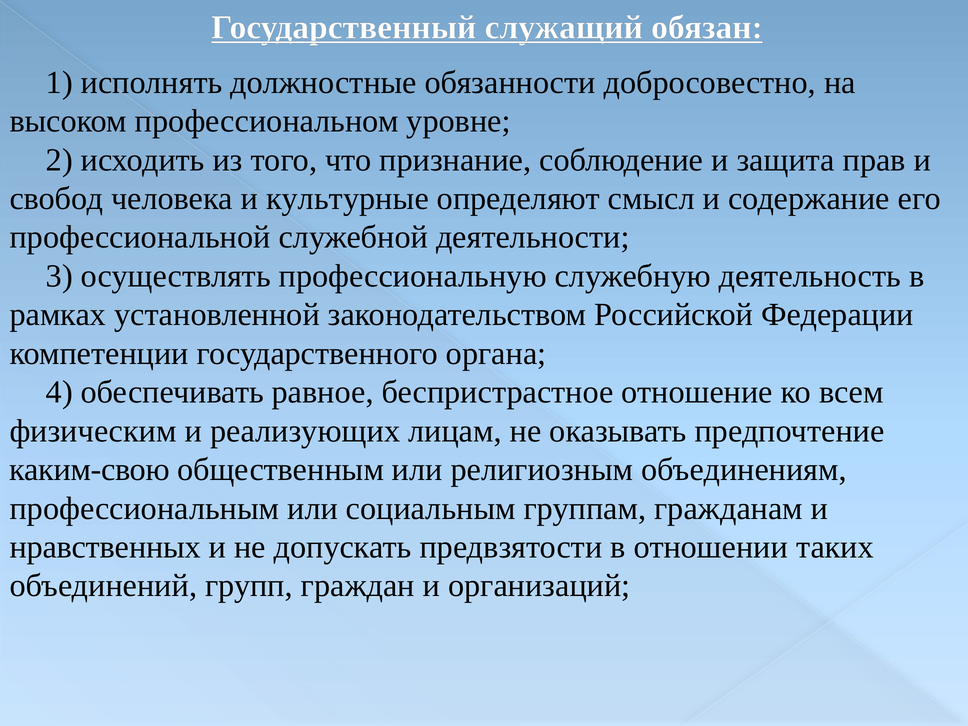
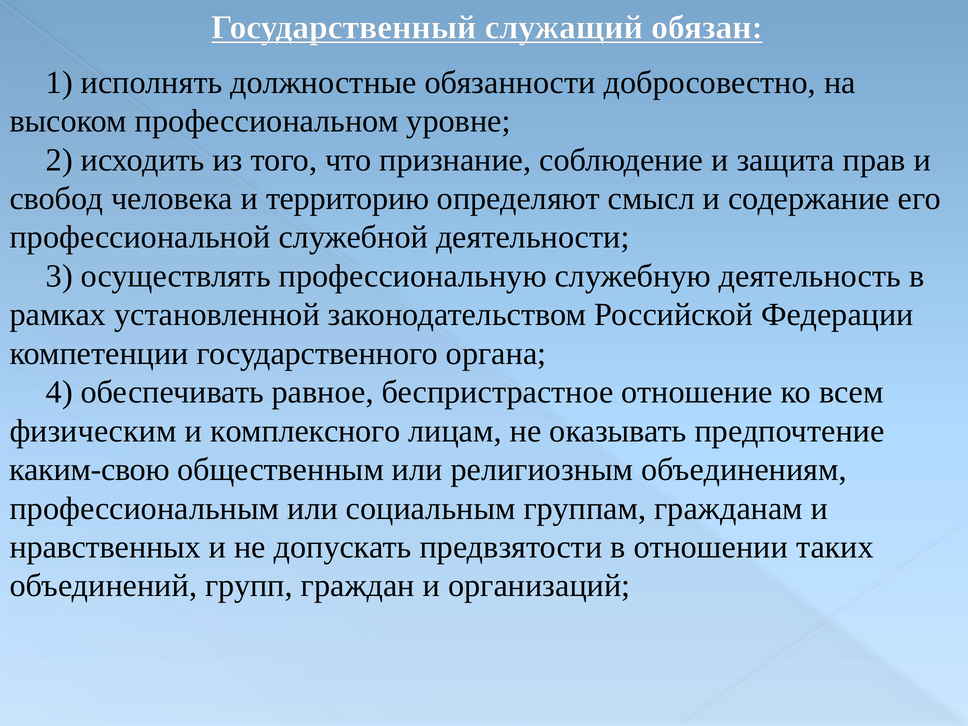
культурные: культурные -> территорию (348, 199)
реализующих: реализующих -> комплексного (305, 431)
